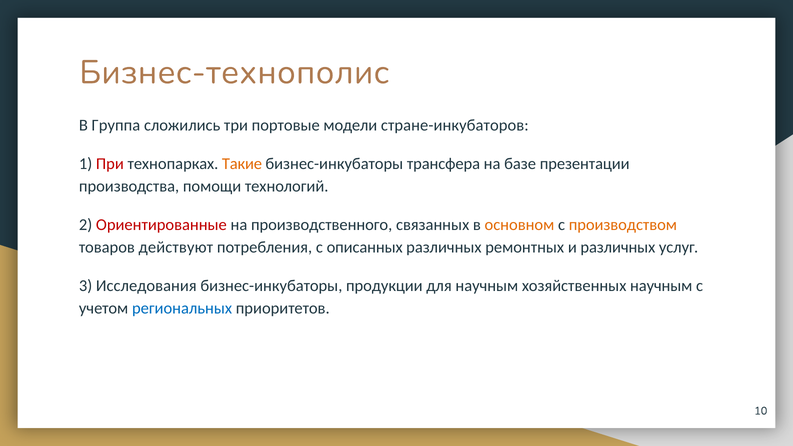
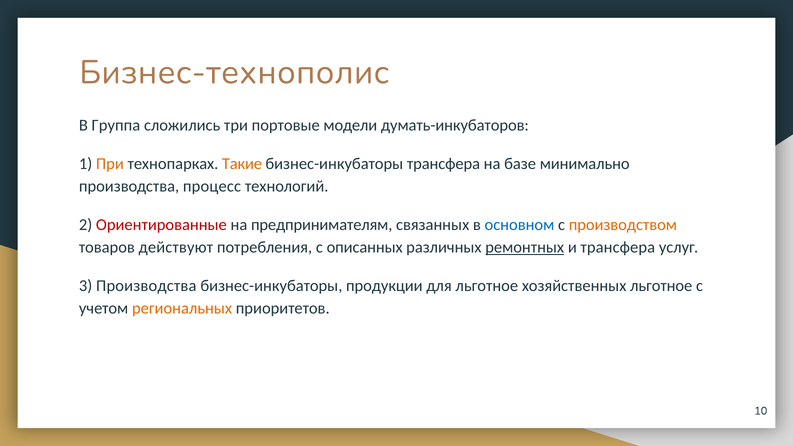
стране-инкубаторов: стране-инкубаторов -> думать-инкубаторов (455, 125)
При colour: red -> orange (110, 164)
презентации: презентации -> минимально (585, 164)
помощи: помощи -> процесс (212, 186)
производственного: производственного -> предпринимателям (322, 225)
основном colour: orange -> blue (519, 225)
ремонтных underline: none -> present (525, 247)
и различных: различных -> трансфера (618, 247)
3 Исследования: Исследования -> Производства (146, 286)
для научным: научным -> льготное (487, 286)
хозяйственных научным: научным -> льготное (661, 286)
региональных colour: blue -> orange (182, 308)
